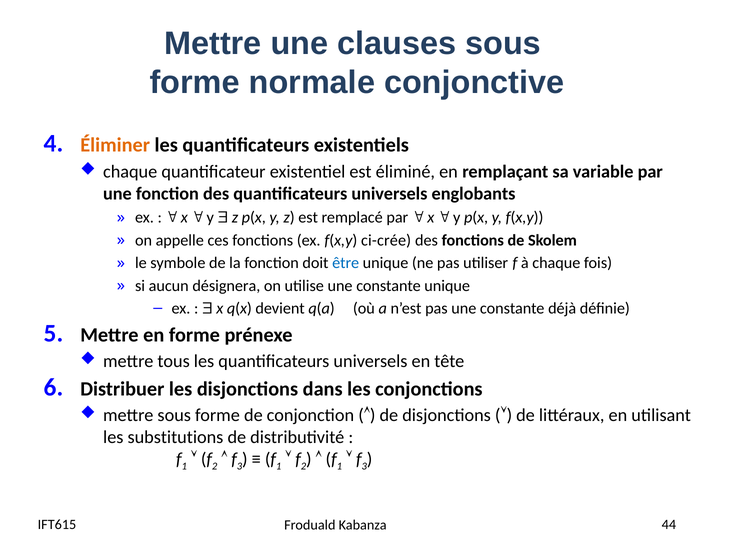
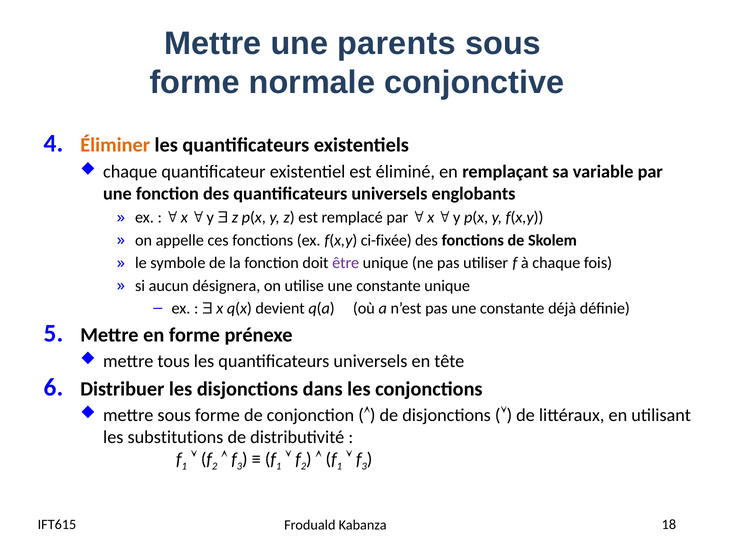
clauses: clauses -> parents (397, 43)
ci-crée: ci-crée -> ci-fixée (386, 240)
être colour: blue -> purple (346, 263)
44: 44 -> 18 (669, 524)
